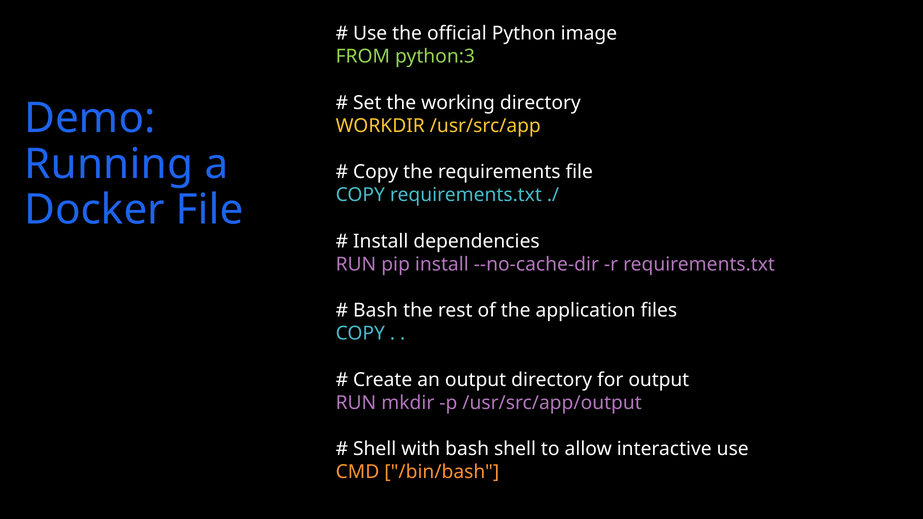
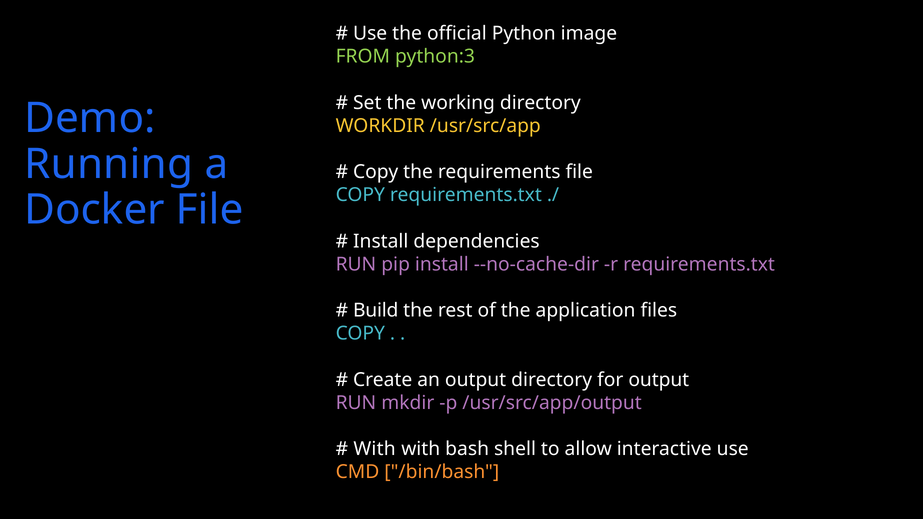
Bash: Bash -> Build (376, 311)
Shell: Shell -> With (375, 449)
